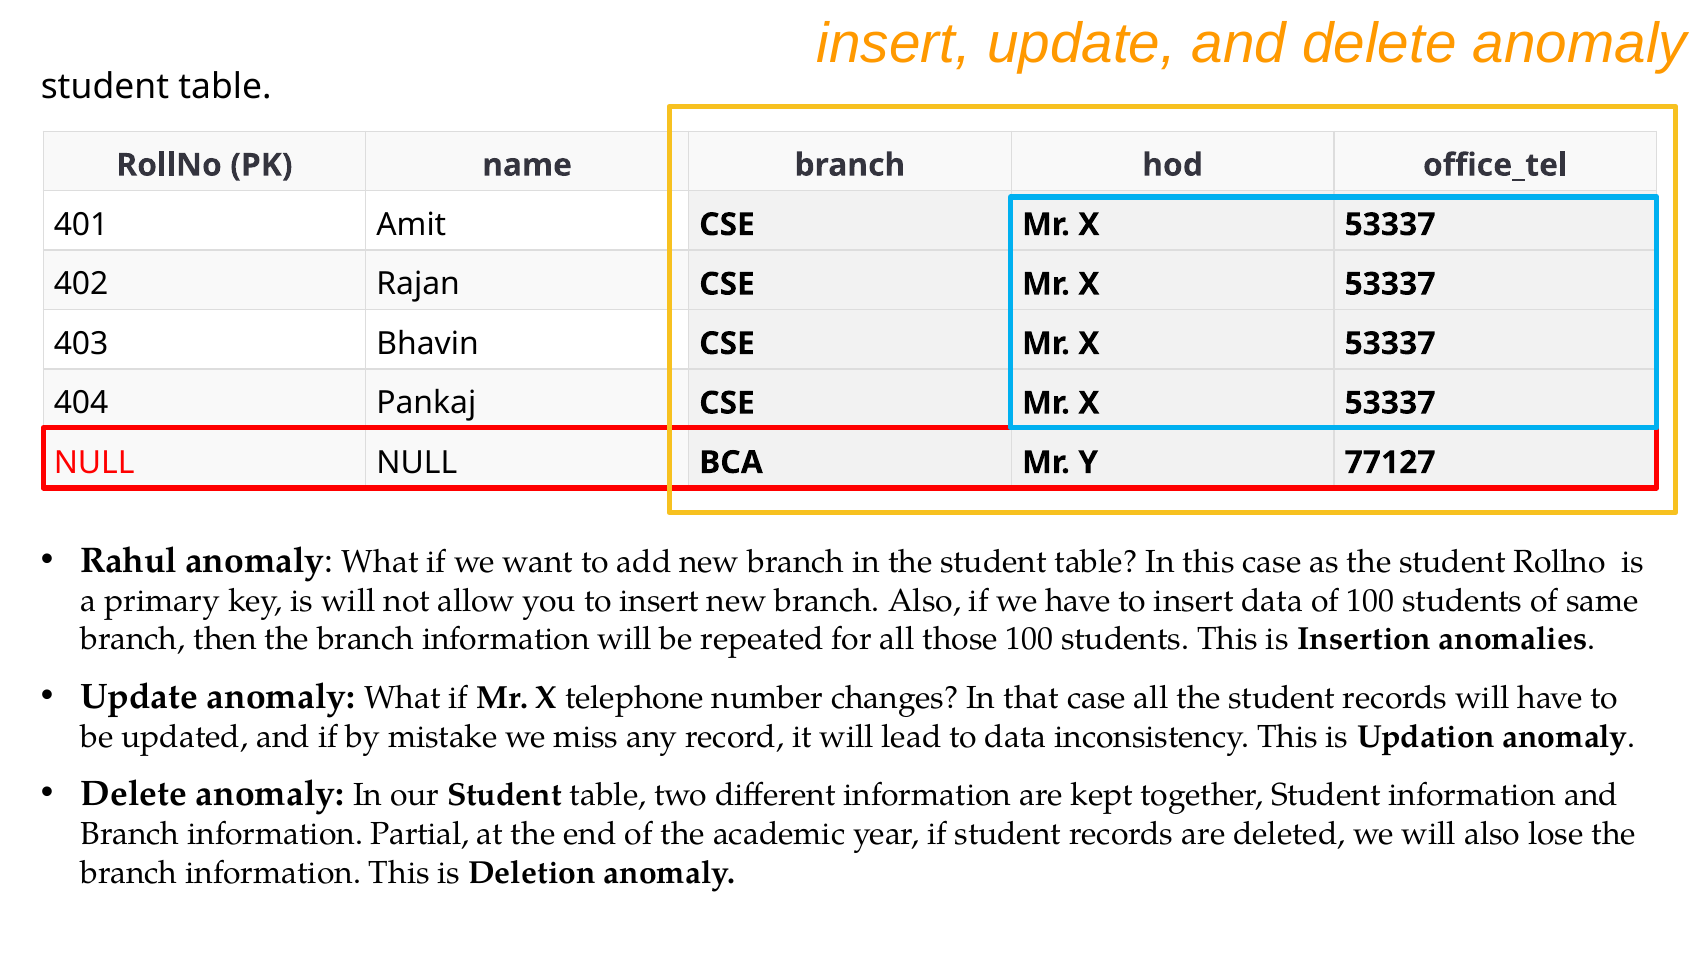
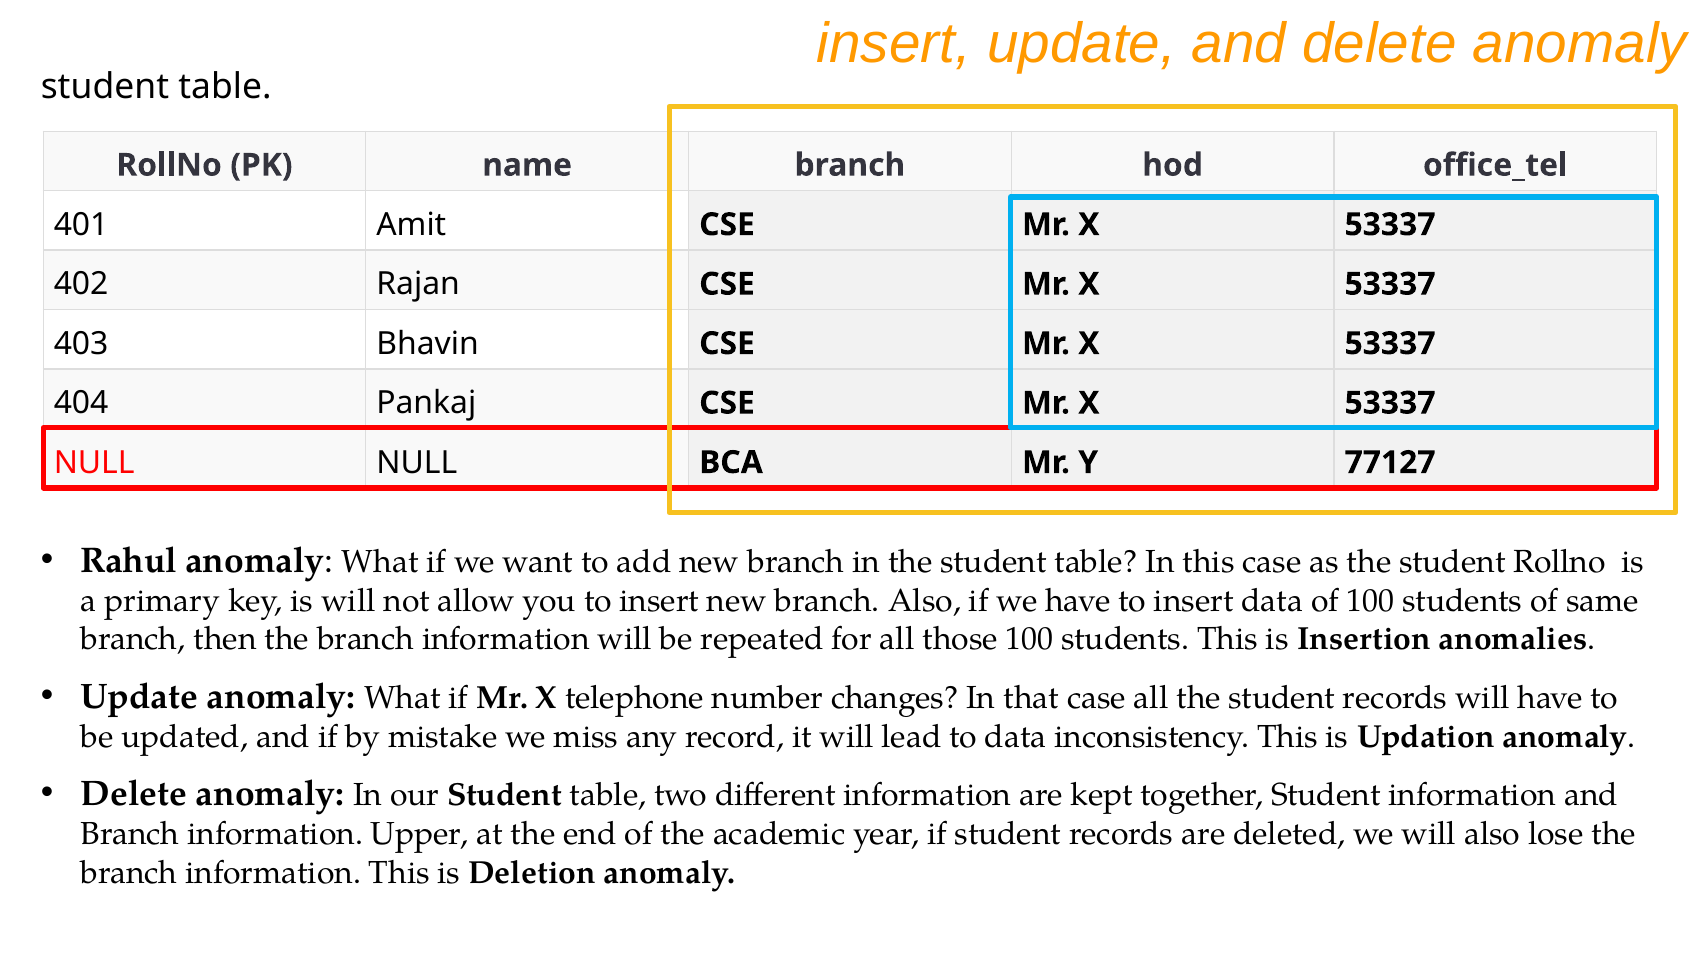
Partial: Partial -> Upper (420, 835)
